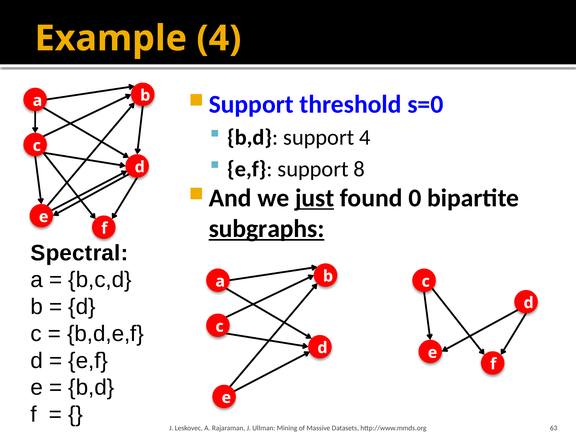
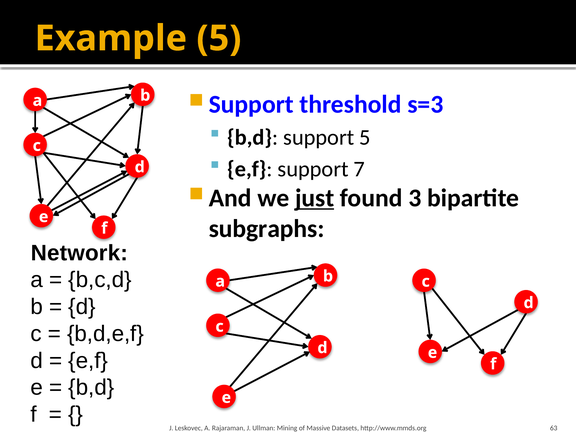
Example 4: 4 -> 5 (219, 38)
s=0: s=0 -> s=3 (425, 105)
support 4: 4 -> 5 (365, 138)
8: 8 -> 7 (359, 169)
0: 0 -> 3 (415, 198)
subgraphs underline: present -> none (267, 229)
Spectral: Spectral -> Network (79, 253)
